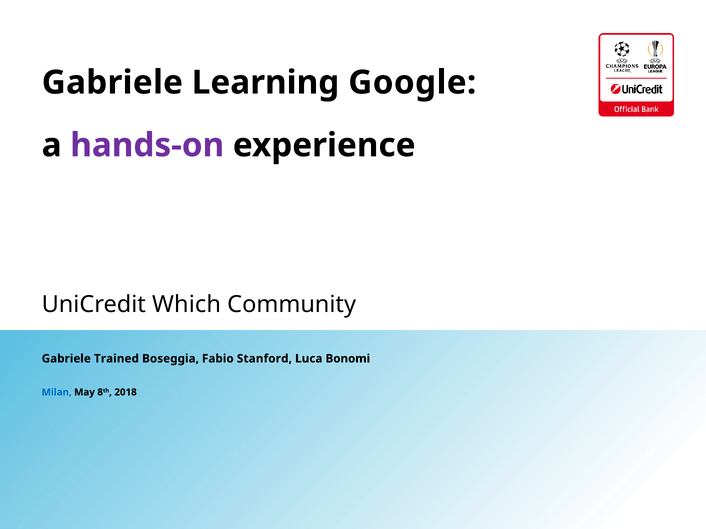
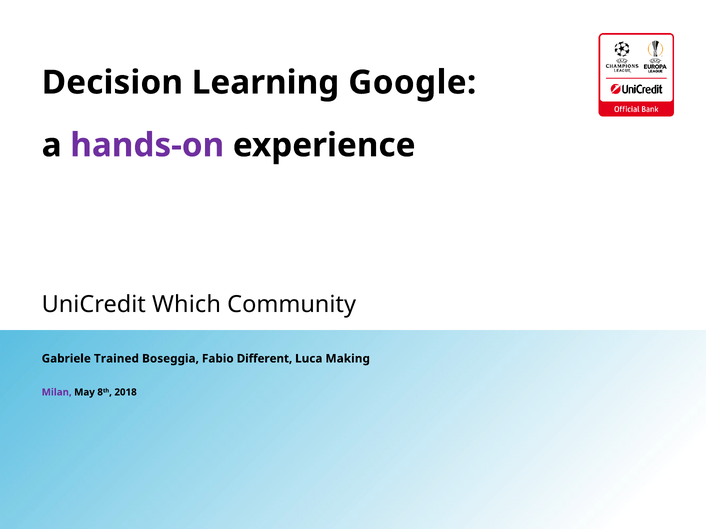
Gabriele: Gabriele -> Decision (112, 83)
Stanford: Stanford -> Different (265, 359)
Bonomi: Bonomi -> Making (348, 359)
Milan colour: blue -> purple (57, 393)
